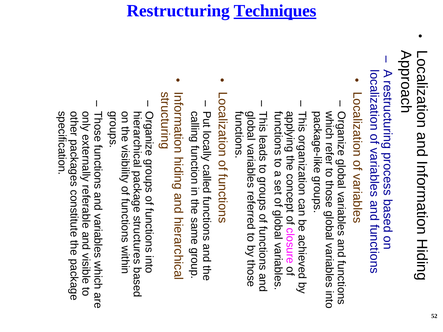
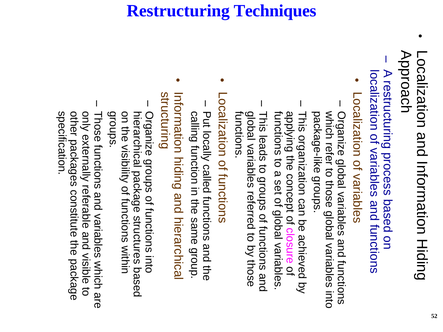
Techniques underline: present -> none (275, 11)
